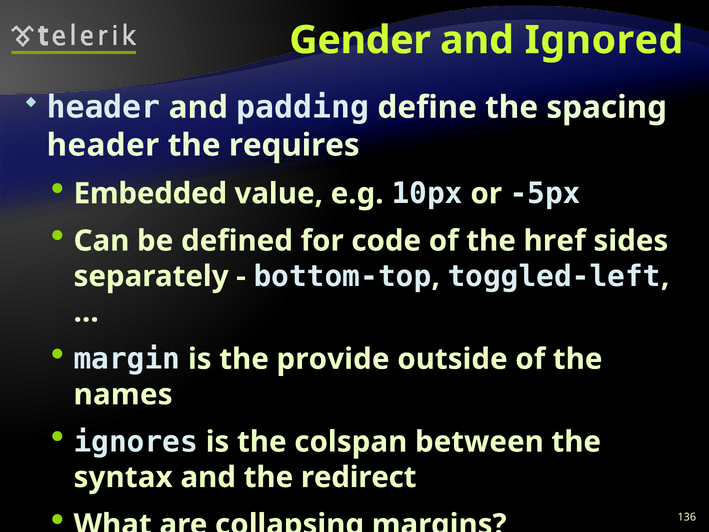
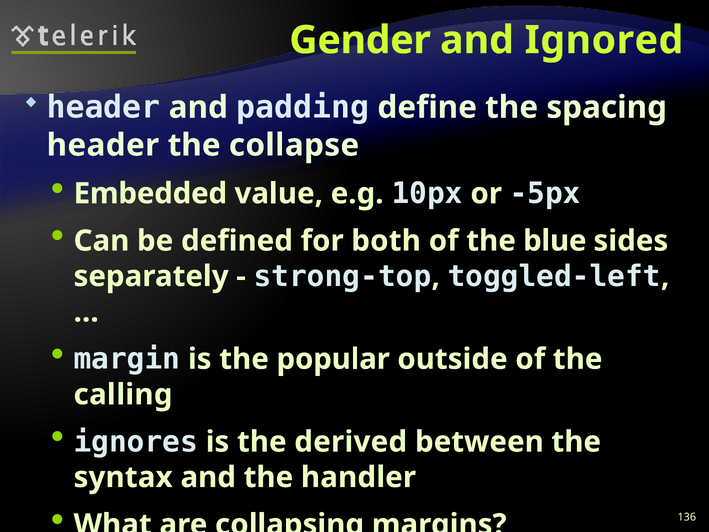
requires: requires -> collapse (294, 145)
code: code -> both (386, 241)
href: href -> blue (555, 241)
bottom-top: bottom-top -> strong-top (343, 276)
provide: provide -> popular (333, 359)
names: names -> calling (123, 394)
colspan: colspan -> derived (351, 442)
redirect: redirect -> handler (358, 477)
